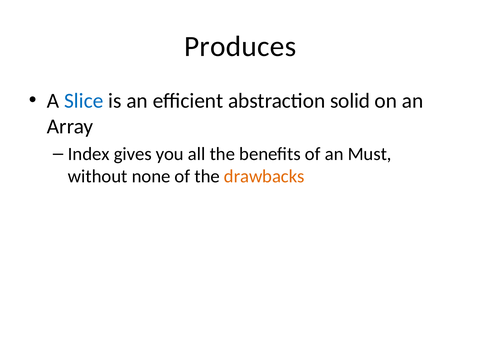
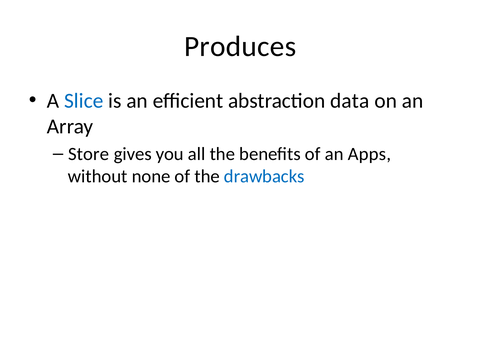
solid: solid -> data (350, 101)
Index: Index -> Store (89, 154)
Must: Must -> Apps (370, 154)
drawbacks colour: orange -> blue (264, 177)
